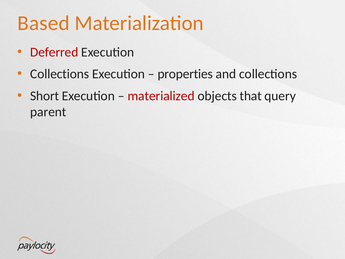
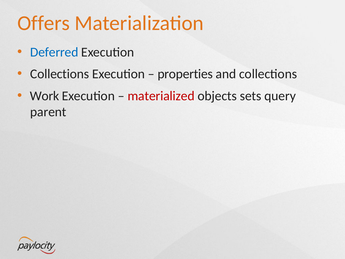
Based: Based -> Offers (44, 23)
Deferred colour: red -> blue (54, 52)
Short: Short -> Work (45, 96)
that: that -> sets (251, 96)
